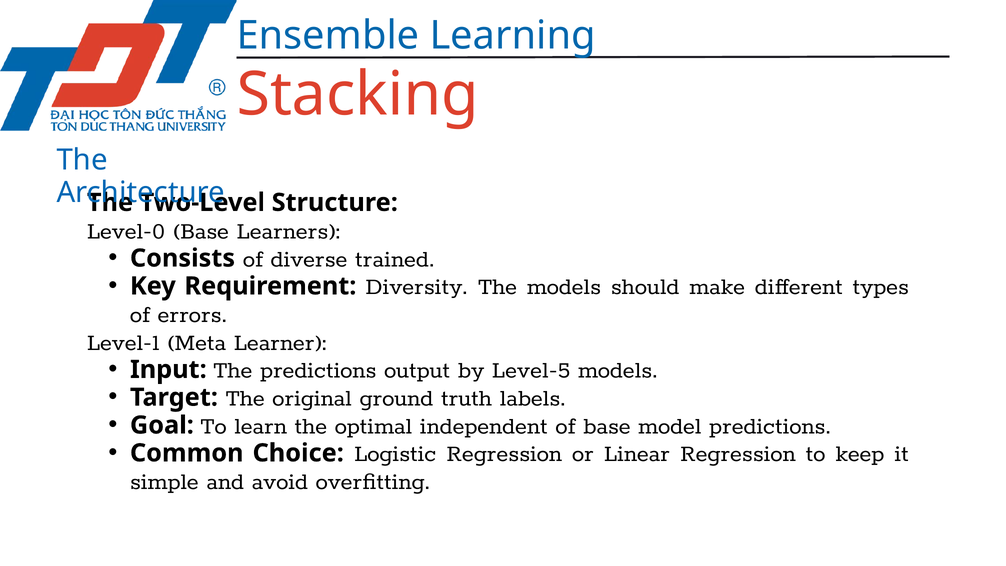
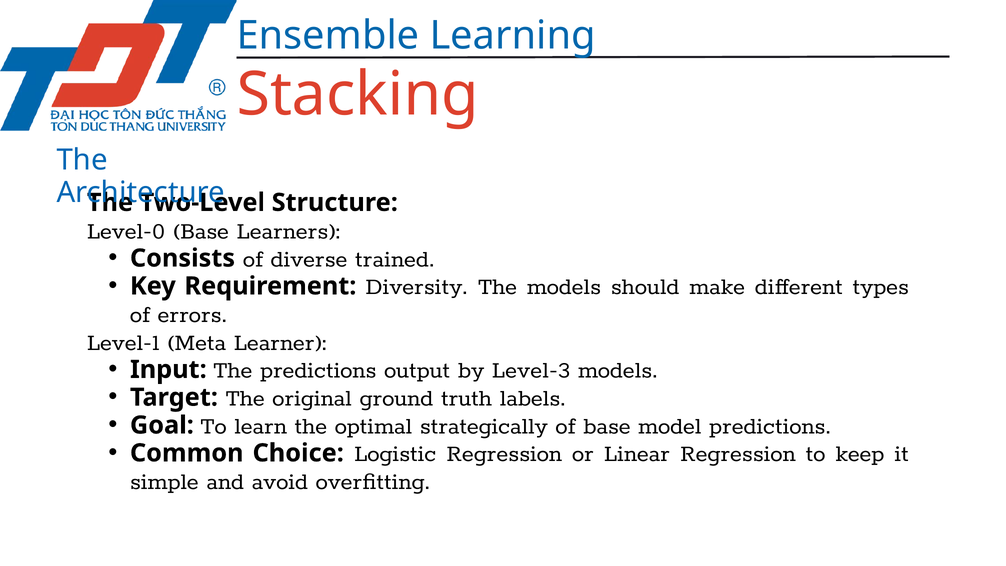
Level-5: Level-5 -> Level-3 (531, 369)
independent: independent -> strategically (484, 425)
